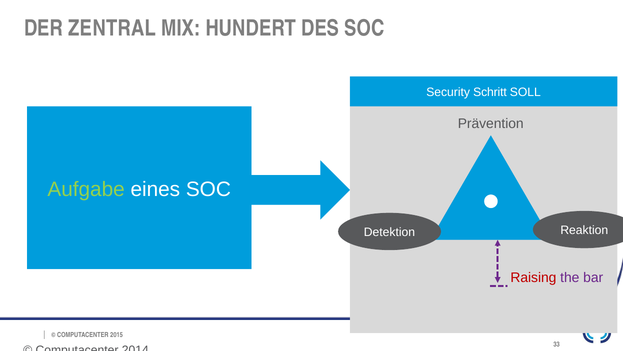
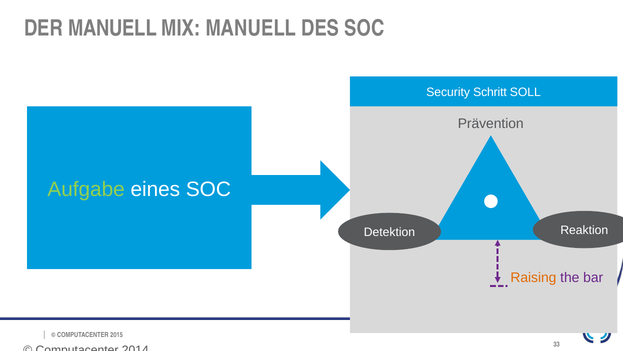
DER ZENTRAL: ZENTRAL -> MANUELL (112, 28)
MIX HUNDERT: HUNDERT -> MANUELL (251, 28)
Raising colour: red -> orange (533, 277)
